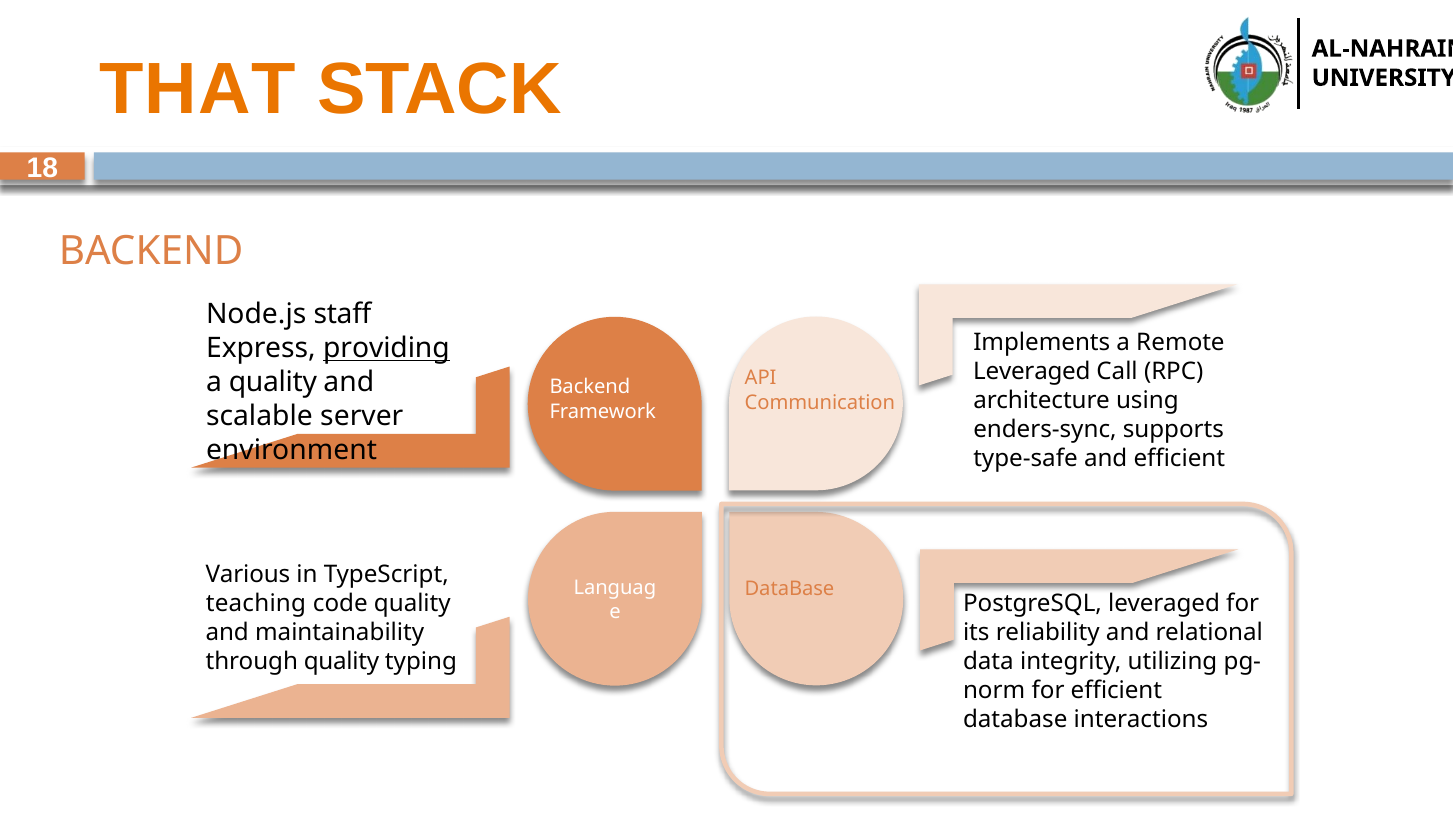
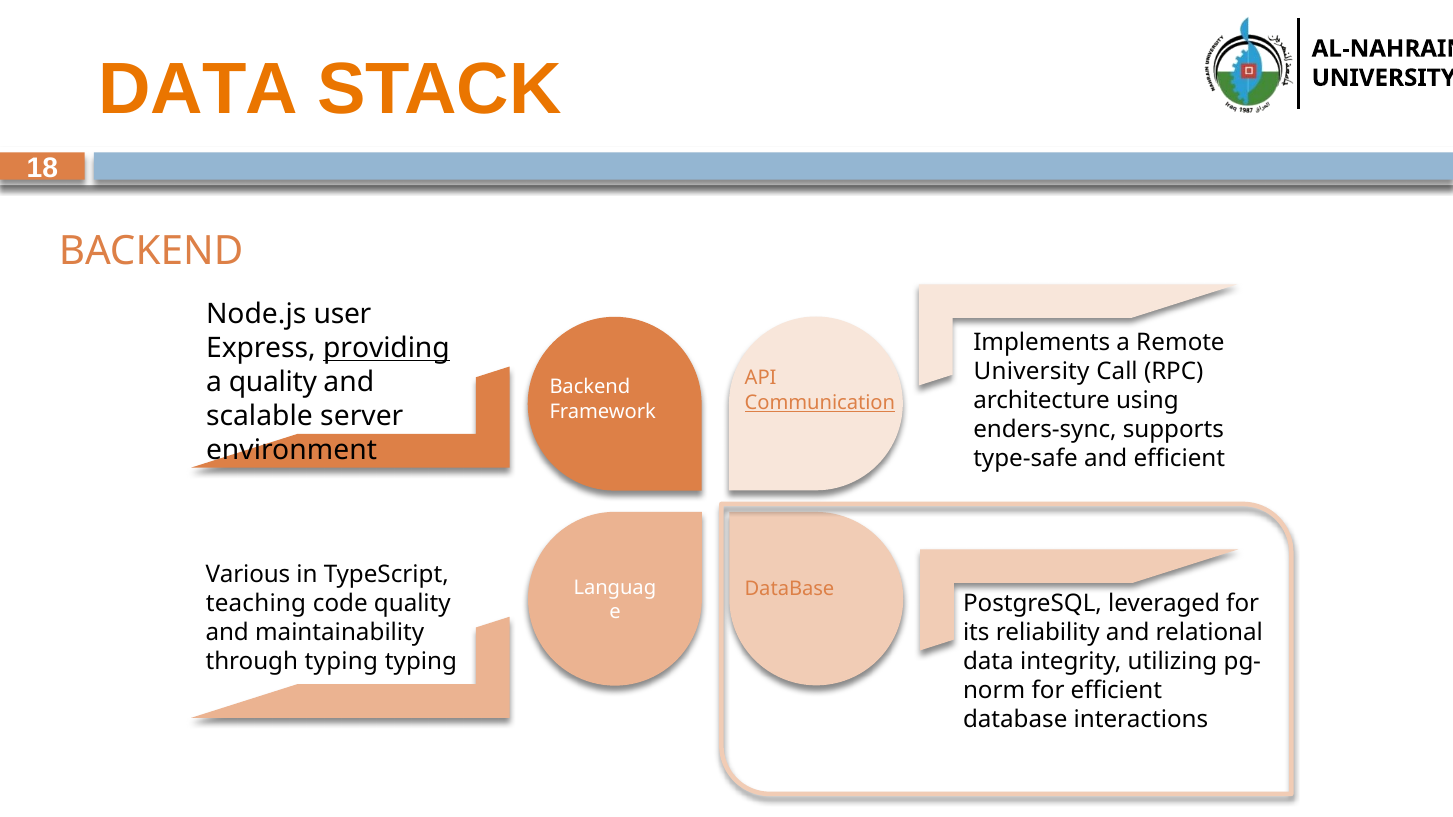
THAT: THAT -> DATA (199, 89)
staff: staff -> user (343, 315)
Leveraged: Leveraged -> University (1032, 371)
Communication underline: none -> present (820, 403)
through quality: quality -> typing (341, 662)
